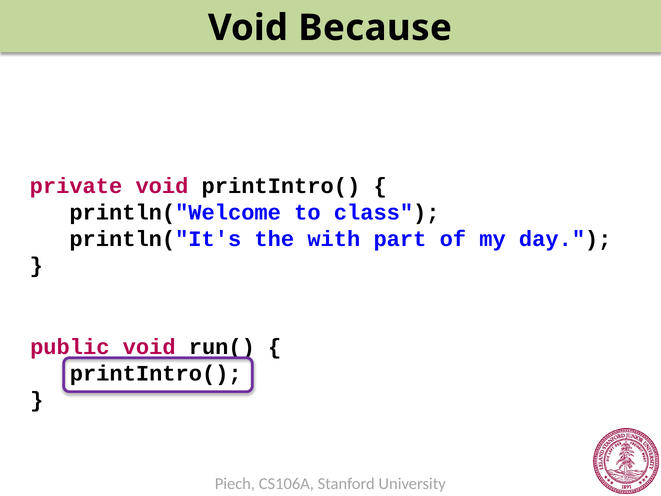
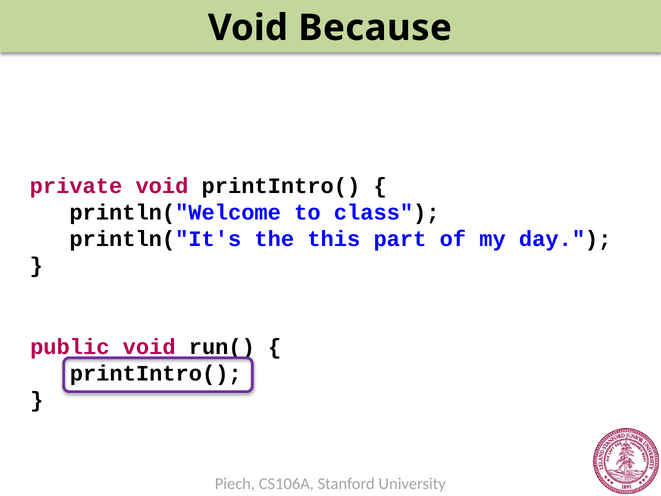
with: with -> this (334, 239)
